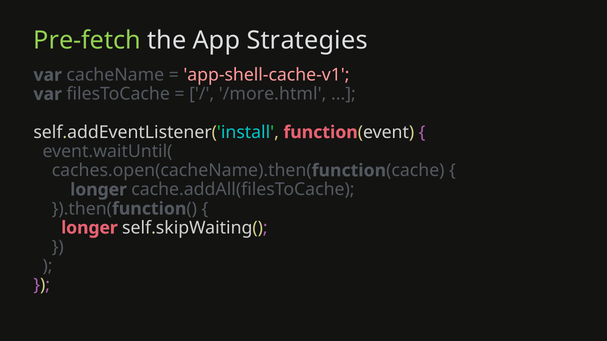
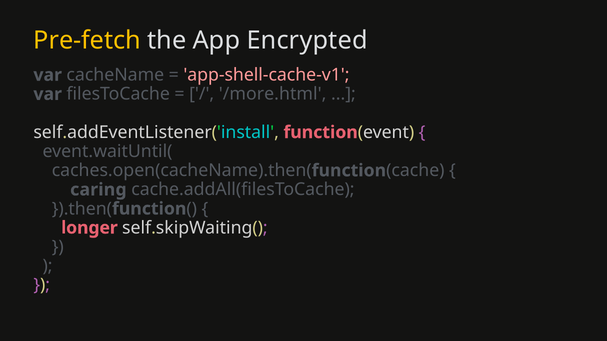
Pre-fetch colour: light green -> yellow (87, 41)
Strategies: Strategies -> Encrypted (307, 41)
longer: longer -> caring (98, 190)
